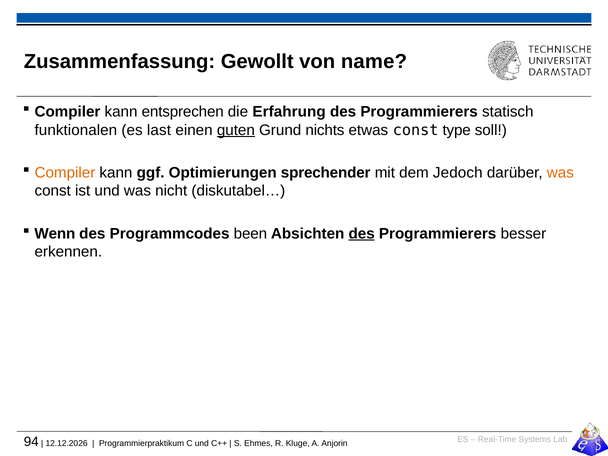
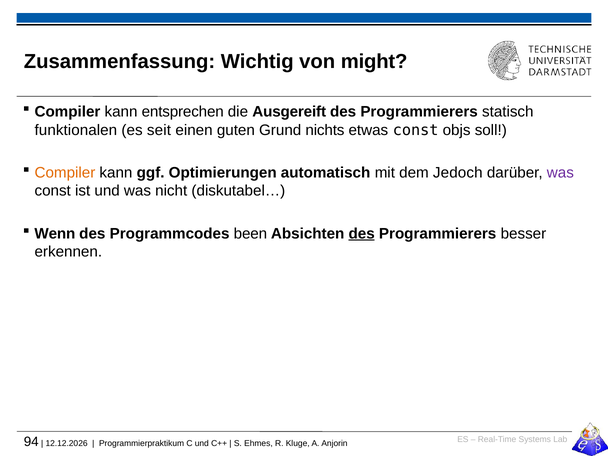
Gewollt: Gewollt -> Wichtig (257, 62)
name: name -> might (374, 62)
Erfahrung: Erfahrung -> Ausgereift (289, 112)
last: last -> seit (159, 130)
guten underline: present -> none (236, 130)
type: type -> objs (457, 130)
sprechender: sprechender -> automatisch (326, 173)
was colour: orange -> purple (560, 173)
